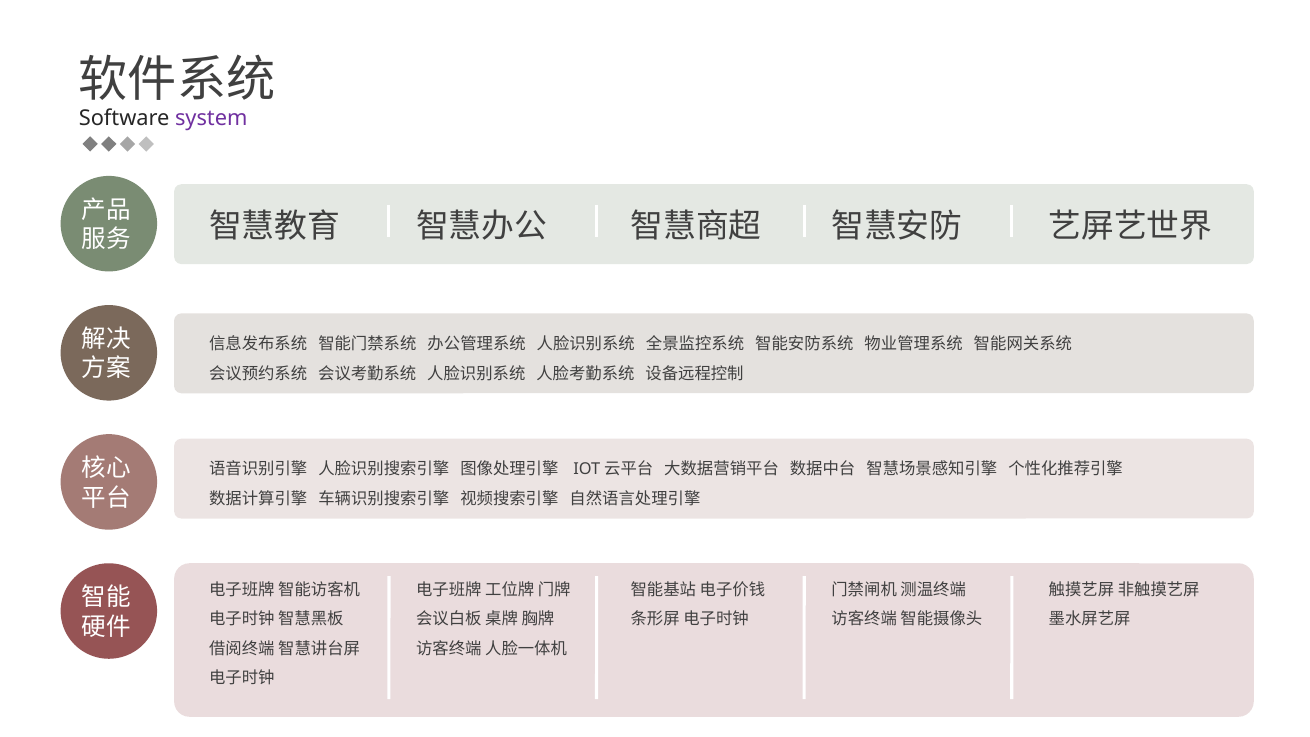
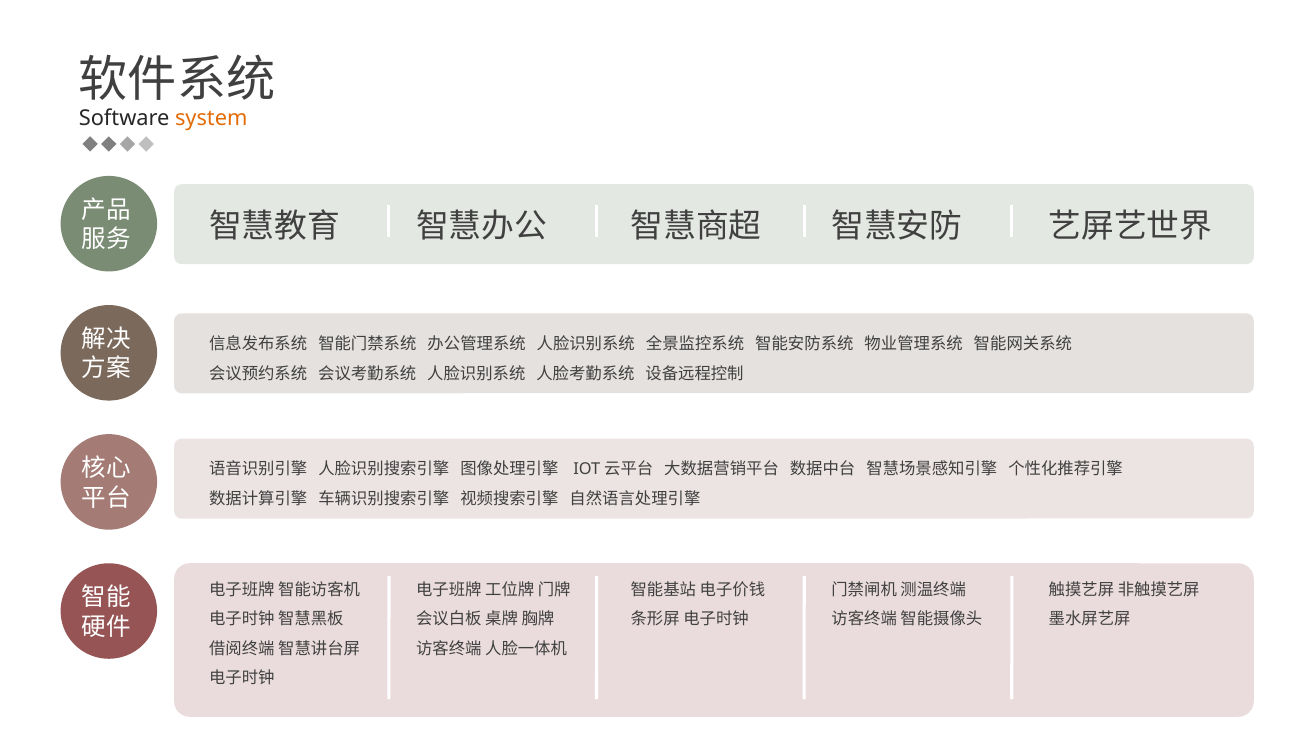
system colour: purple -> orange (211, 118)
